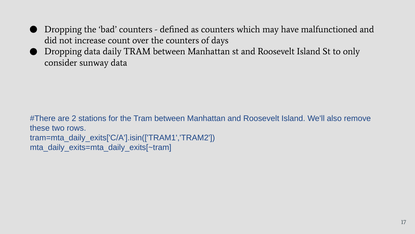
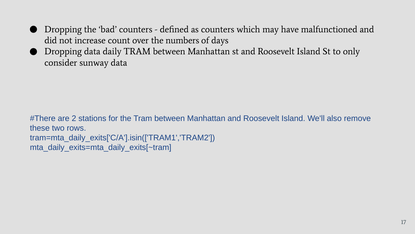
the counters: counters -> numbers (182, 40)
